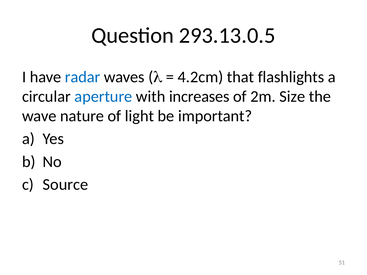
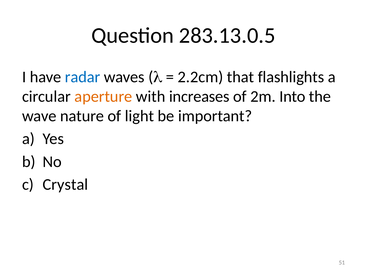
293.13.0.5: 293.13.0.5 -> 283.13.0.5 (227, 36)
4.2cm: 4.2cm -> 2.2cm (200, 77)
aperture colour: blue -> orange (103, 97)
Size: Size -> Into (292, 97)
Source: Source -> Crystal (65, 185)
